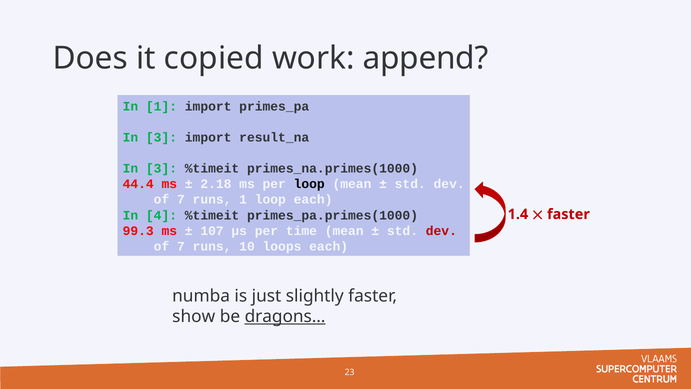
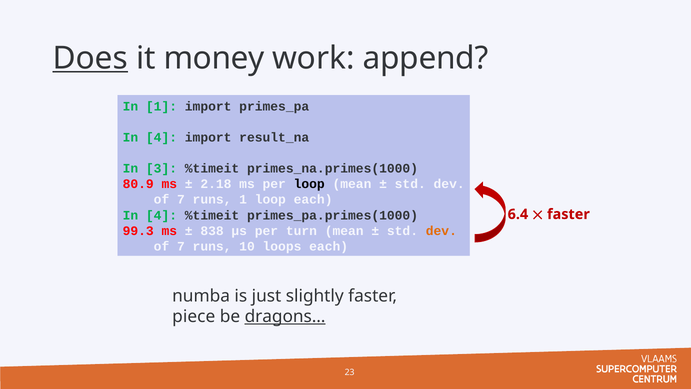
Does underline: none -> present (90, 58)
copied: copied -> money (214, 58)
3: 3 -> 4 (162, 137)
44.4: 44.4 -> 80.9 (138, 184)
1.4: 1.4 -> 6.4 (518, 214)
107: 107 -> 838 (212, 231)
time: time -> turn (301, 231)
dev colour: red -> orange (441, 231)
show: show -> piece (194, 316)
